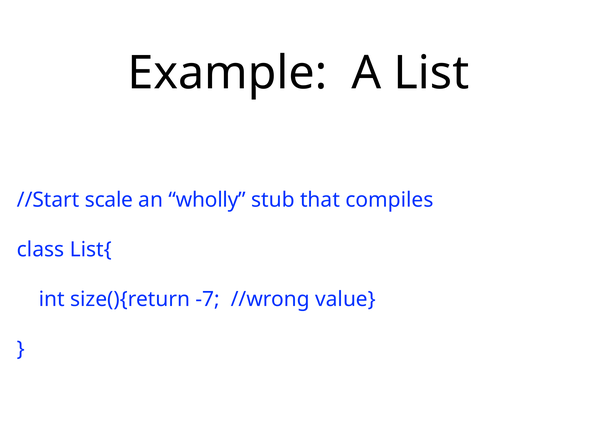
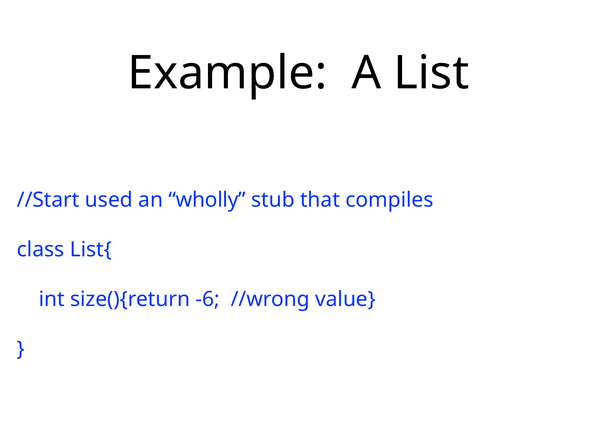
scale: scale -> used (109, 200)
-7: -7 -> -6 (208, 299)
